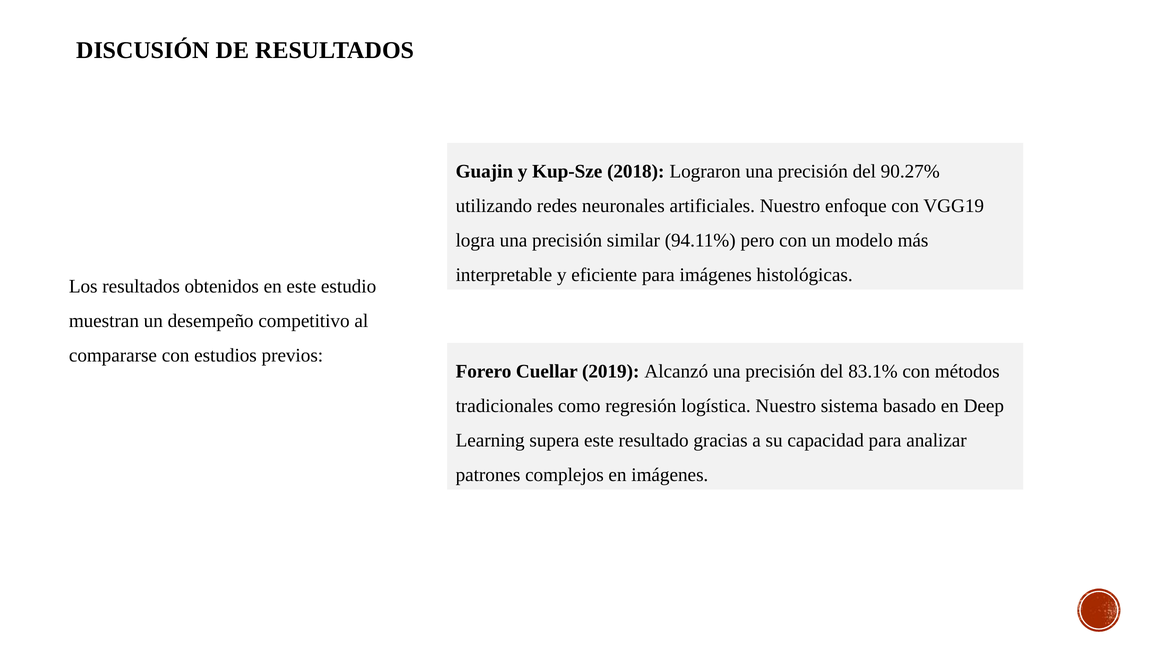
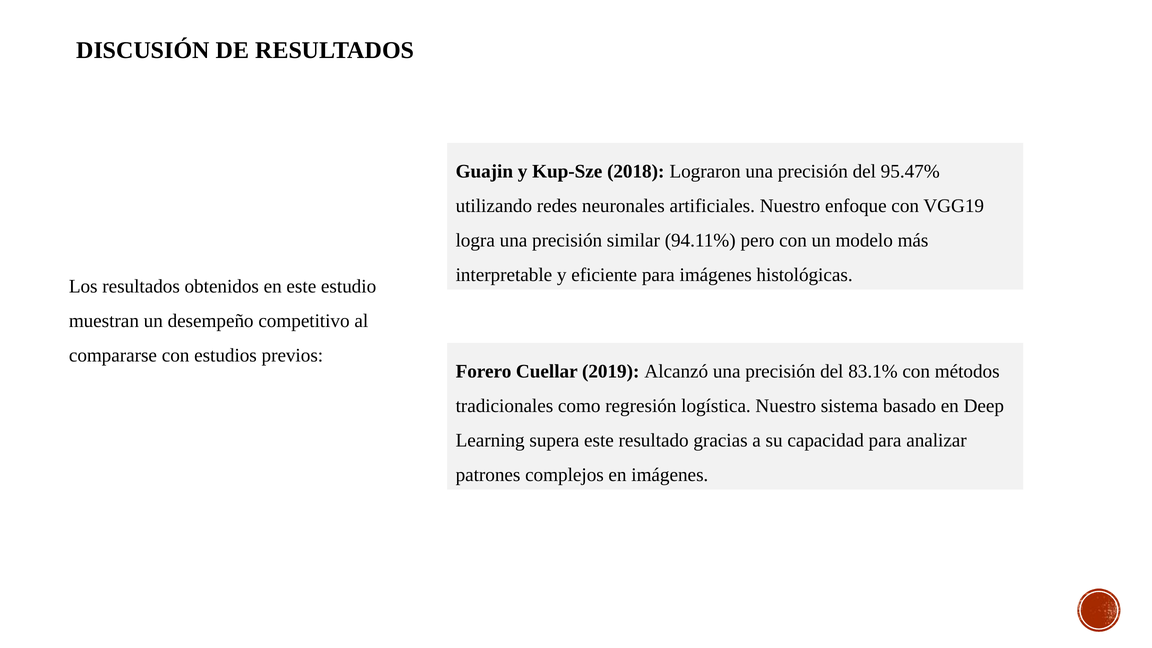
90.27%: 90.27% -> 95.47% (910, 172)
